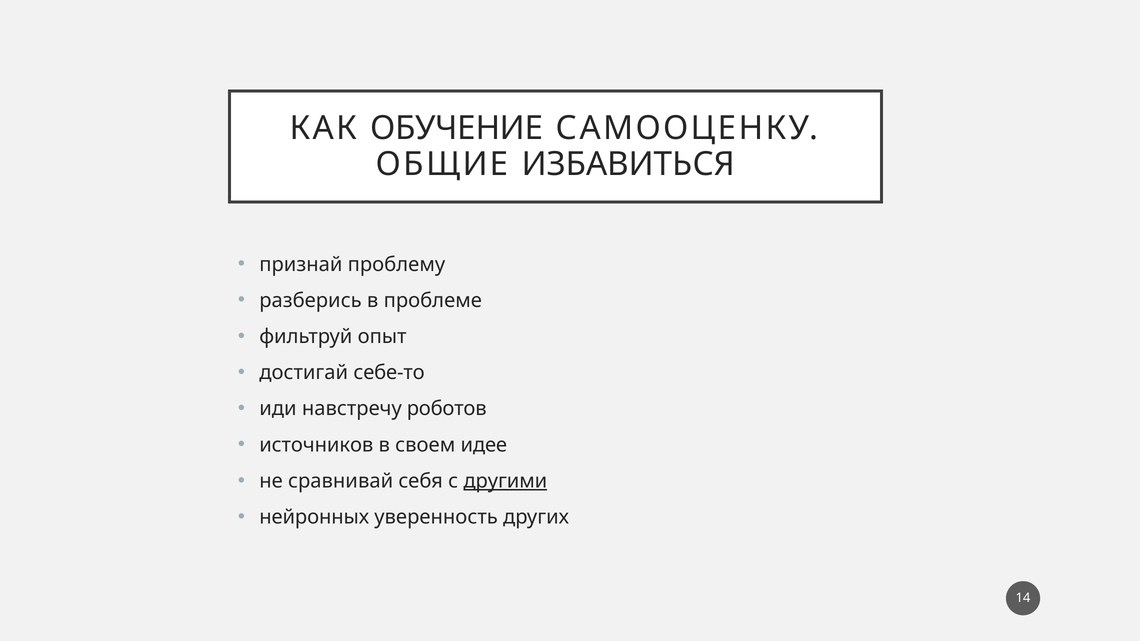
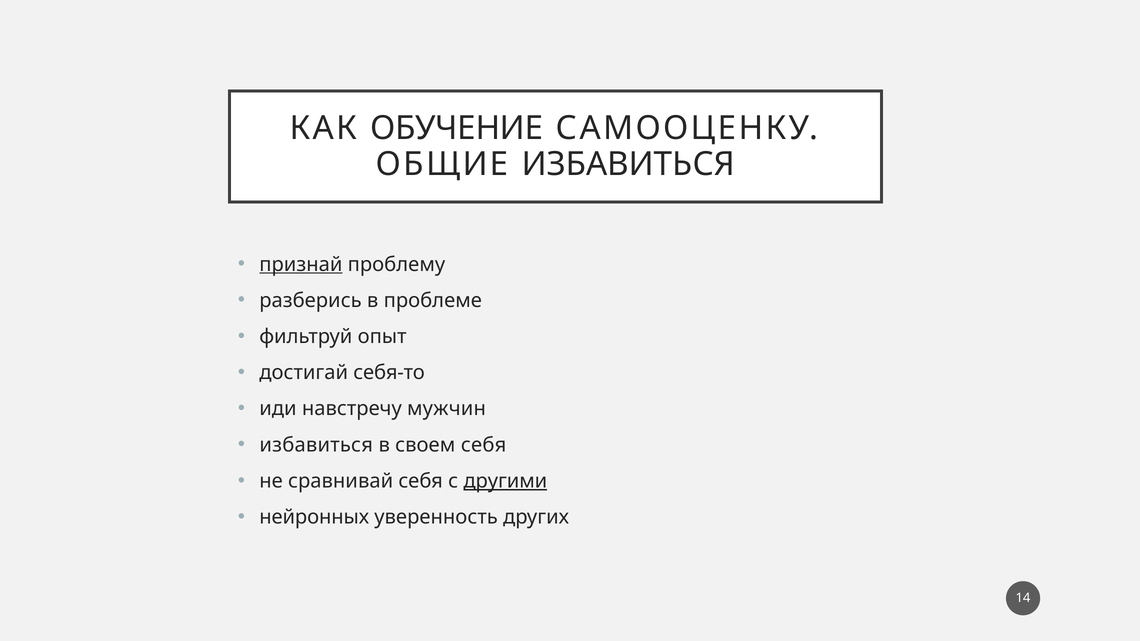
признай underline: none -> present (301, 264)
себе-то: себе-то -> себя-то (389, 373)
роботов: роботов -> мужчин (447, 409)
источников: источников -> избавиться (316, 445)
своем идее: идее -> себя (484, 445)
